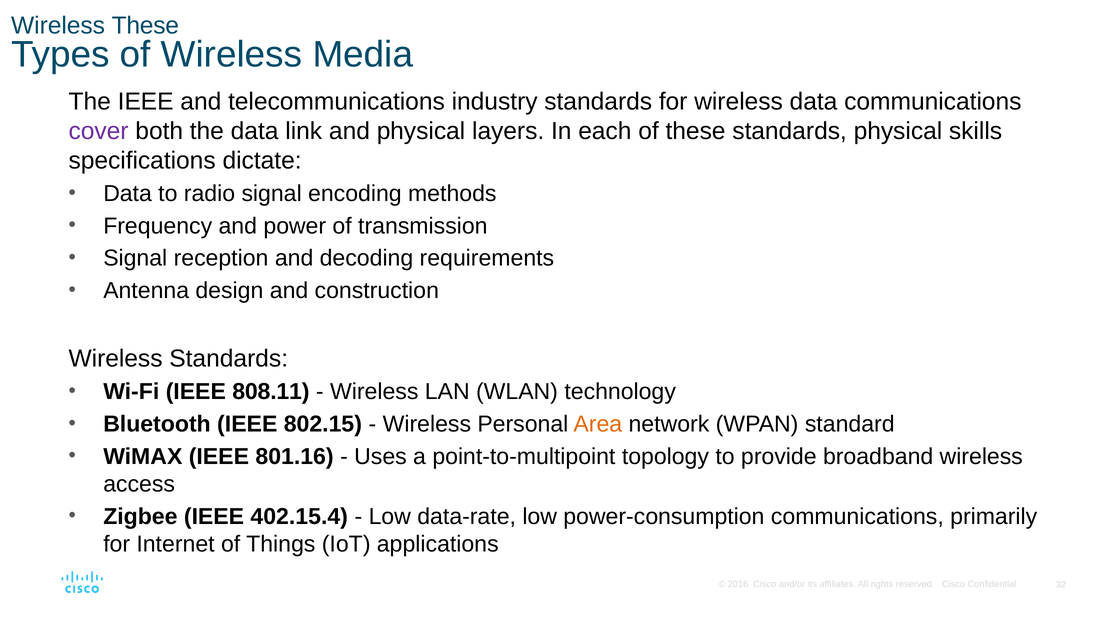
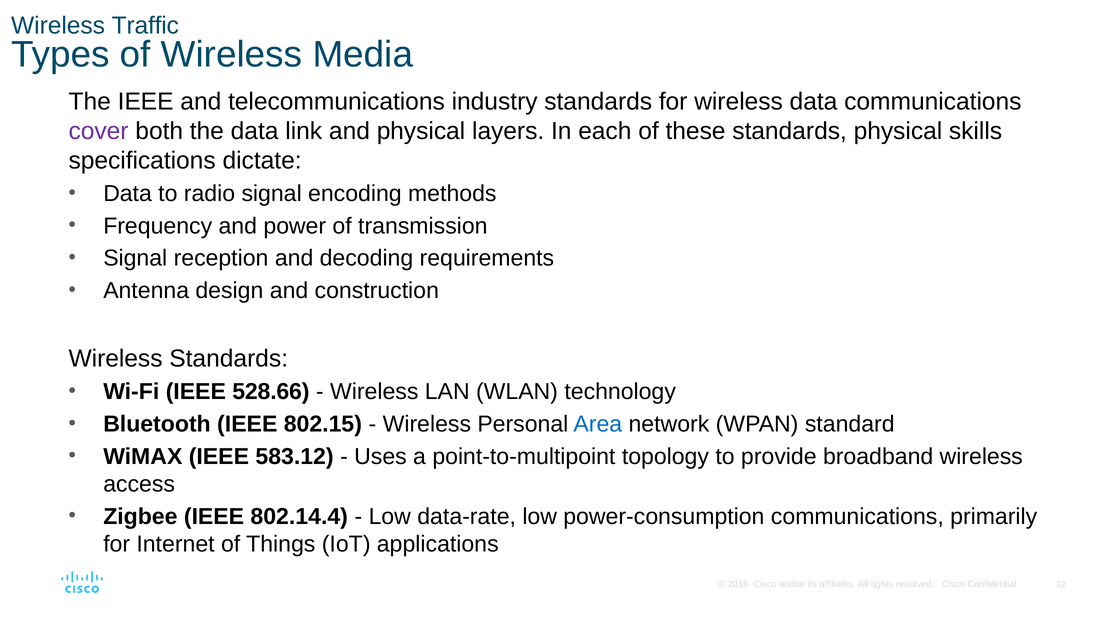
Wireless These: These -> Traffic (145, 26)
808.11: 808.11 -> 528.66 (271, 392)
Area colour: orange -> blue (598, 424)
801.16: 801.16 -> 583.12 (295, 457)
402.15.4: 402.15.4 -> 802.14.4 (299, 517)
